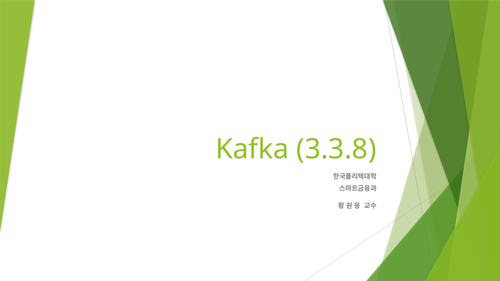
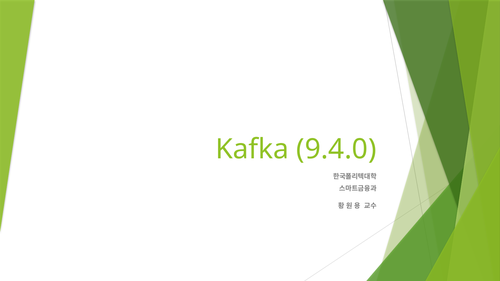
3.3.8: 3.3.8 -> 9.4.0 (336, 149)
